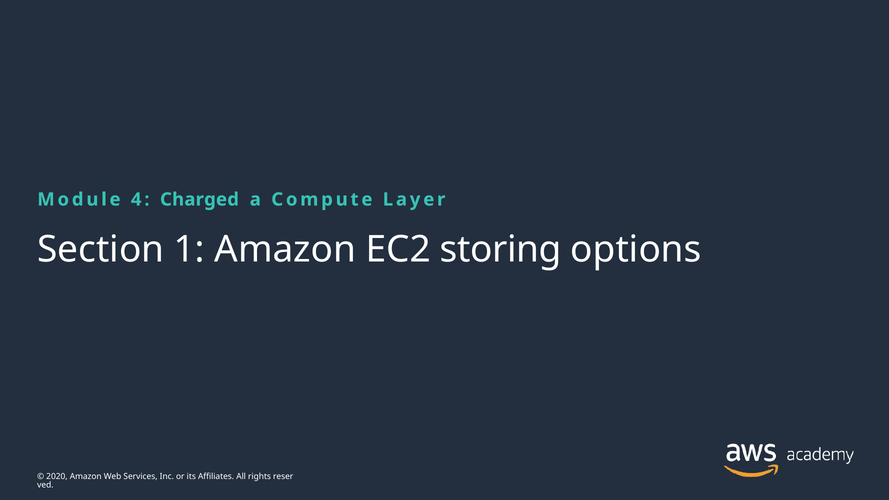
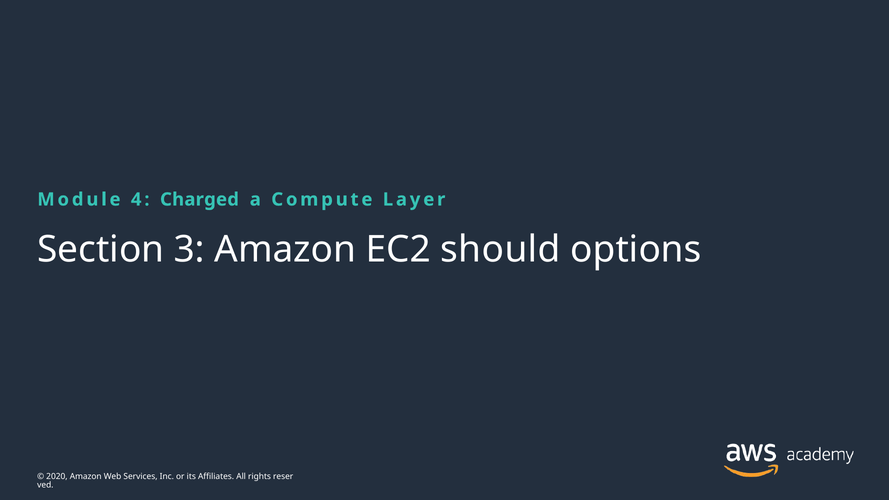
1: 1 -> 3 (189, 250)
storing: storing -> should (500, 250)
